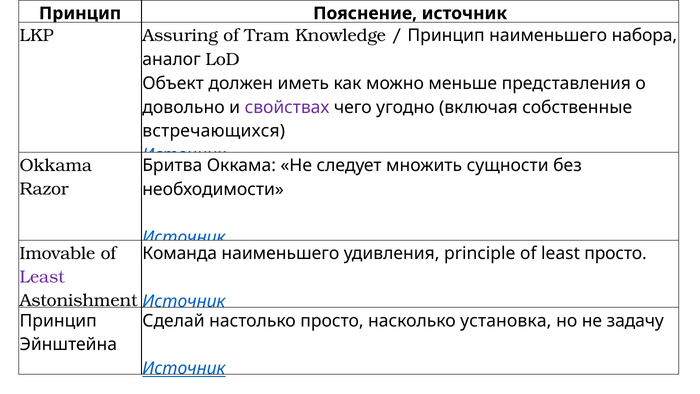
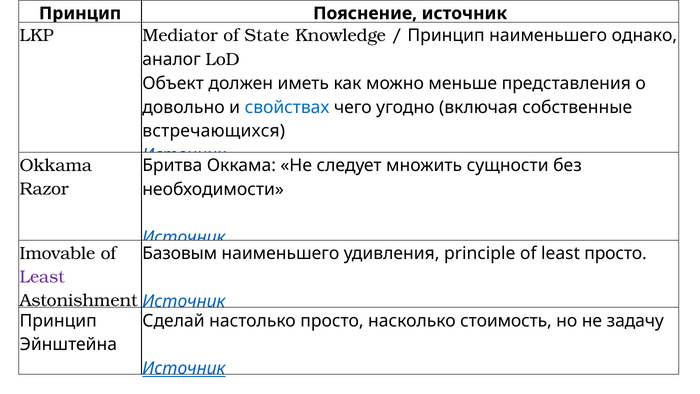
Assuring: Assuring -> Mediator (180, 35)
Tram: Tram -> State (267, 35)
набора: набора -> однако (644, 35)
свойствах colour: purple -> blue (287, 107)
Команда: Команда -> Базовым (180, 254)
установка: установка -> стоимость (506, 321)
